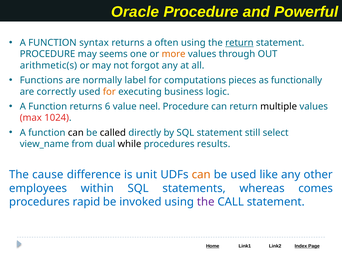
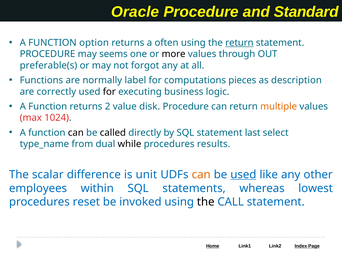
Powerful: Powerful -> Standard (306, 12)
syntax: syntax -> option (94, 43)
more colour: orange -> black (174, 54)
arithmetic(s: arithmetic(s -> preferable(s (48, 66)
functionally: functionally -> description (296, 80)
for colour: orange -> black (109, 92)
6: 6 -> 2 (108, 107)
neel: neel -> disk (150, 107)
multiple colour: black -> orange (279, 107)
still: still -> last (253, 133)
view_name: view_name -> type_name (44, 144)
cause: cause -> scalar (48, 175)
used underline: none -> present (243, 175)
comes: comes -> lowest (316, 189)
rapid: rapid -> reset (86, 202)
the colour: purple -> black (206, 202)
